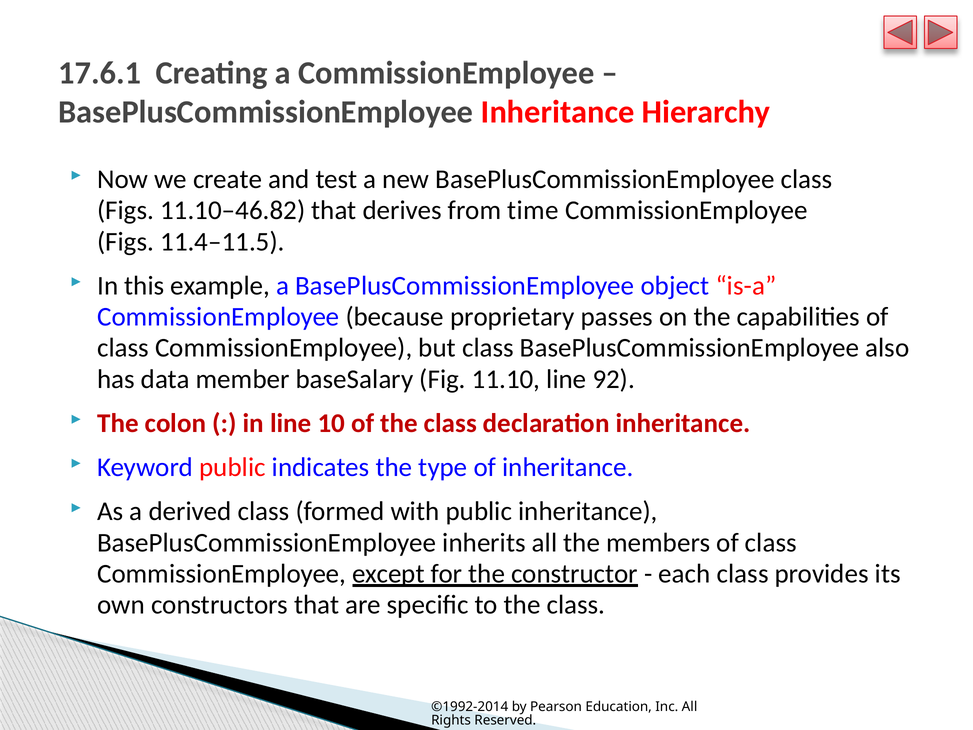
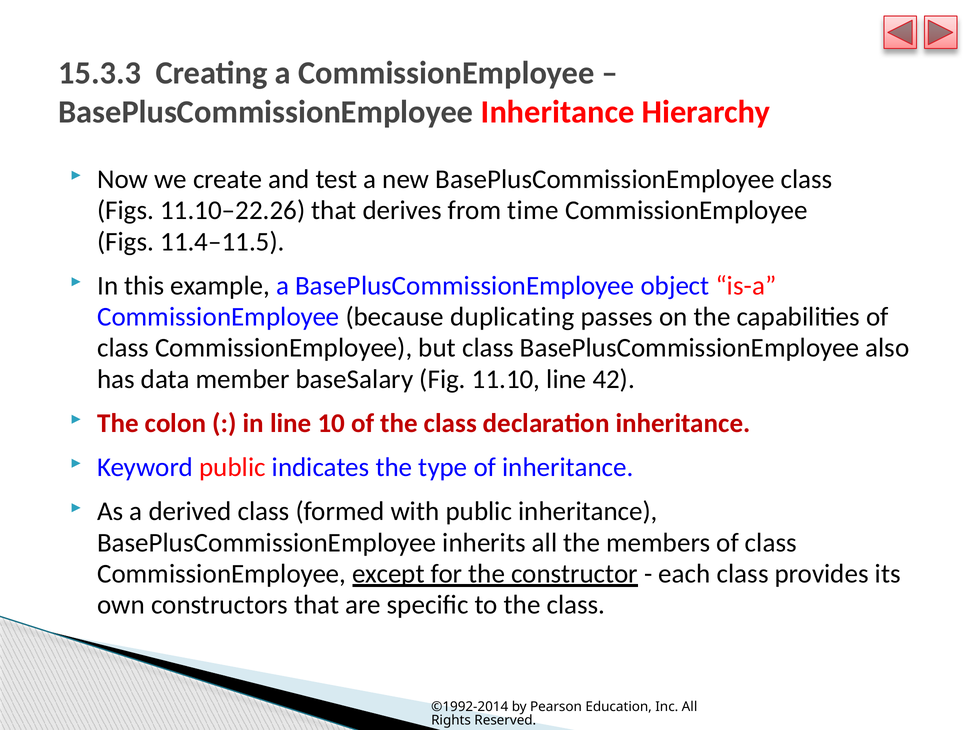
17.6.1: 17.6.1 -> 15.3.3 (100, 73)
11.10–46.82: 11.10–46.82 -> 11.10–22.26 (233, 210)
proprietary: proprietary -> duplicating (512, 317)
92: 92 -> 42 (614, 379)
